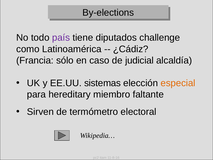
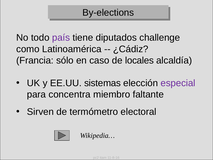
judicial: judicial -> locales (139, 60)
especial colour: orange -> purple (178, 83)
hereditary: hereditary -> concentra (70, 94)
